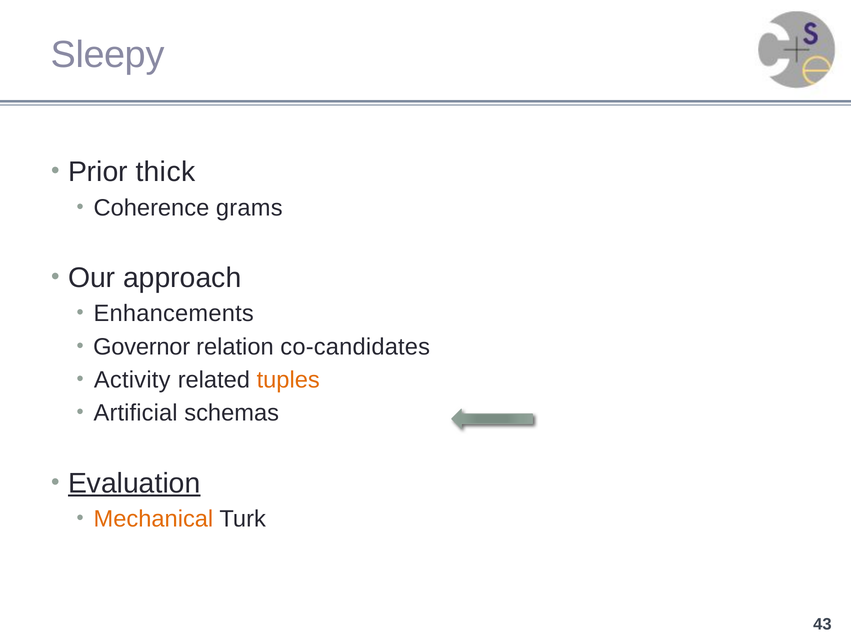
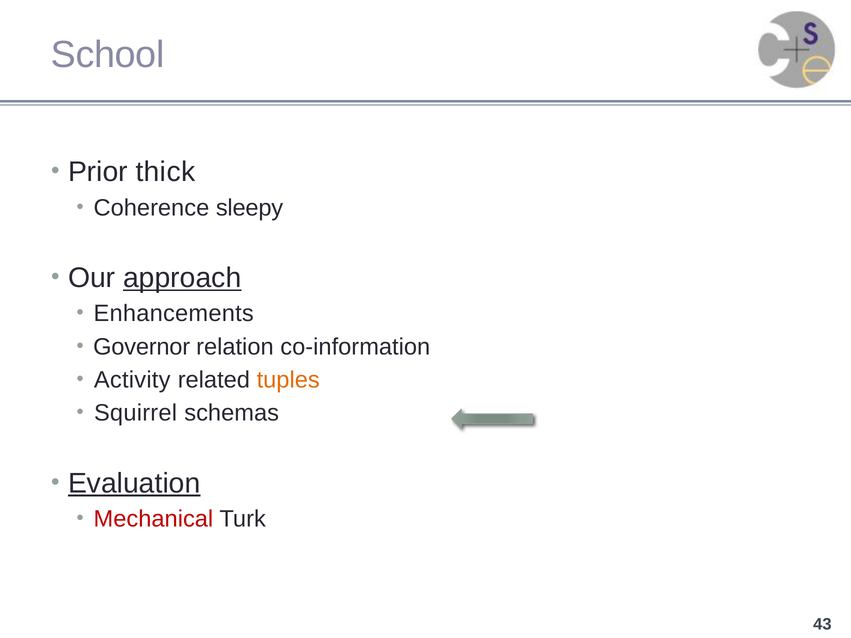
Sleepy: Sleepy -> School (108, 55)
grams: grams -> sleepy (250, 208)
approach underline: none -> present (182, 278)
co-candidates: co-candidates -> co-information (355, 347)
Artificial: Artificial -> Squirrel (136, 413)
Mechanical colour: orange -> red (153, 519)
